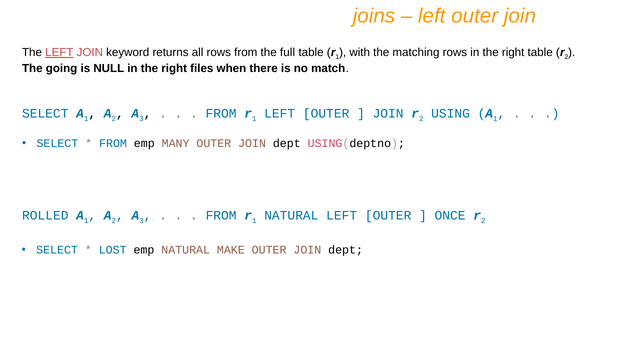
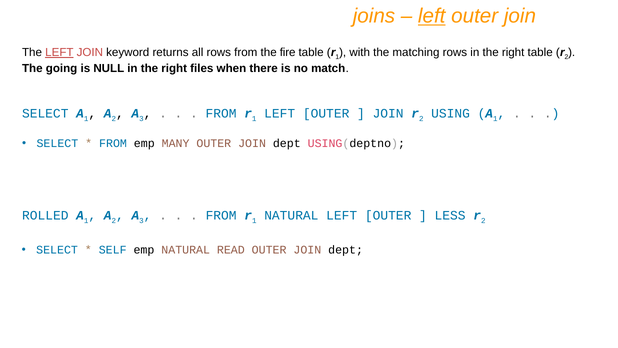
left underline: none -> present (432, 16)
full: full -> fire (288, 53)
ONCE: ONCE -> LESS (450, 215)
LOST: LOST -> SELF (113, 250)
MAKE: MAKE -> READ (231, 250)
